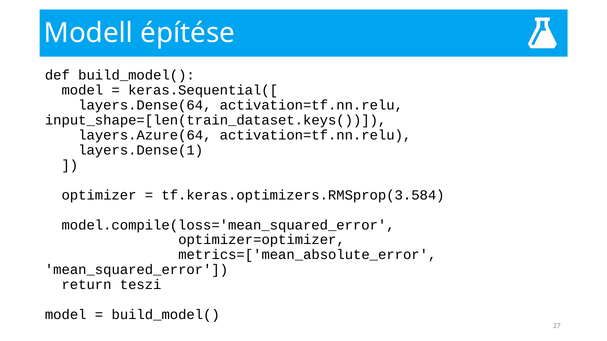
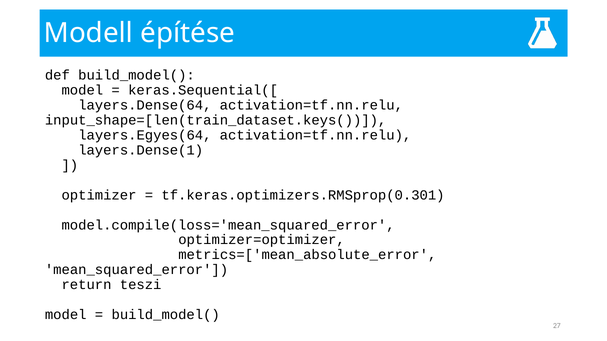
layers.Azure(64: layers.Azure(64 -> layers.Egyes(64 (145, 135)
tf.keras.optimizers.RMSprop(3.584: tf.keras.optimizers.RMSprop(3.584 -> tf.keras.optimizers.RMSprop(0.301 (303, 195)
